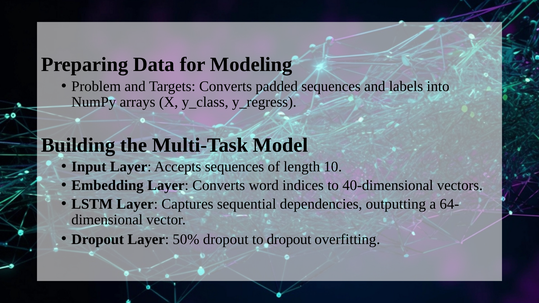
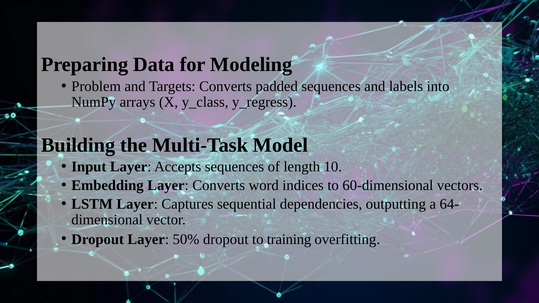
40-dimensional: 40-dimensional -> 60-dimensional (388, 185)
to dropout: dropout -> training (289, 239)
